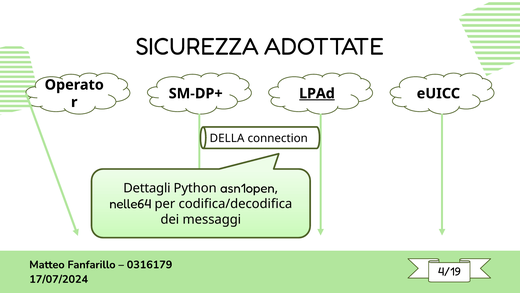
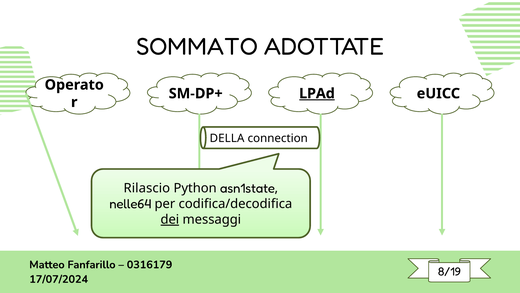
SICUREZZA: SICUREZZA -> SOMMATO (197, 47)
Dettagli: Dettagli -> Rilascio (147, 188)
asn1open: asn1open -> asn1state (247, 188)
dei underline: none -> present (170, 219)
4/19: 4/19 -> 8/19 (449, 271)
